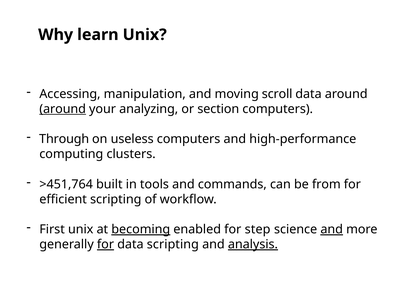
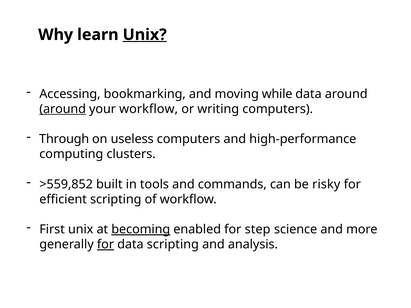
Unix underline: none -> present (145, 35)
manipulation: manipulation -> bookmarking (145, 94)
scroll: scroll -> while (277, 94)
your analyzing: analyzing -> workflow (149, 109)
section: section -> writing (218, 109)
>451,764: >451,764 -> >559,852 (66, 184)
from: from -> risky (326, 184)
and underline: present -> none (332, 230)
analysis underline: present -> none (253, 245)
